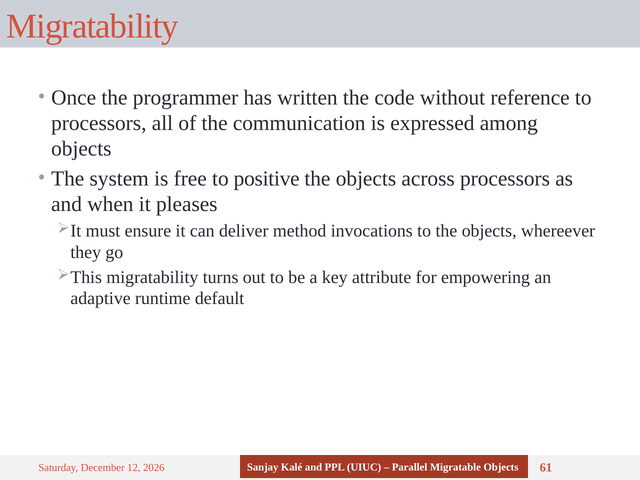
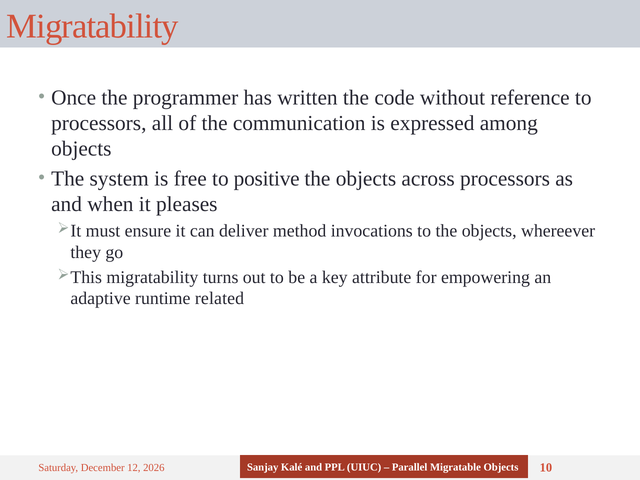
default: default -> related (220, 299)
61: 61 -> 10 (546, 468)
